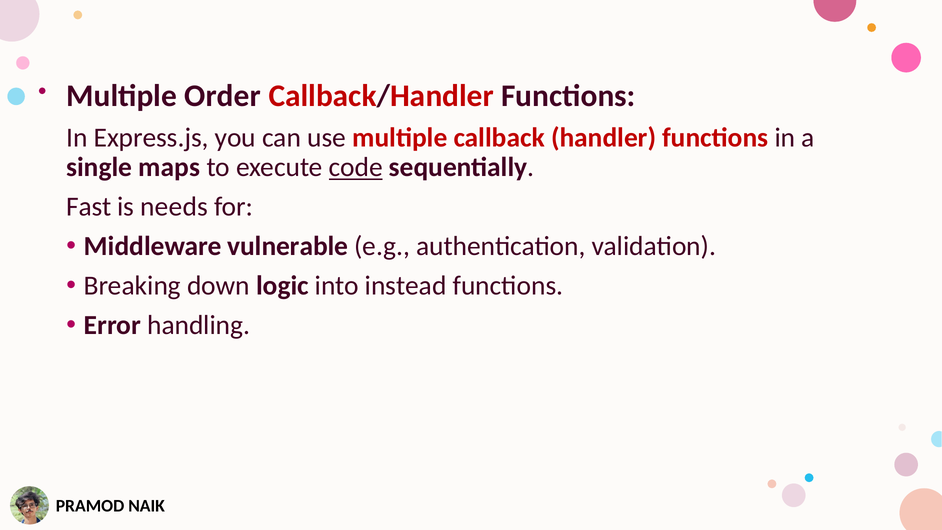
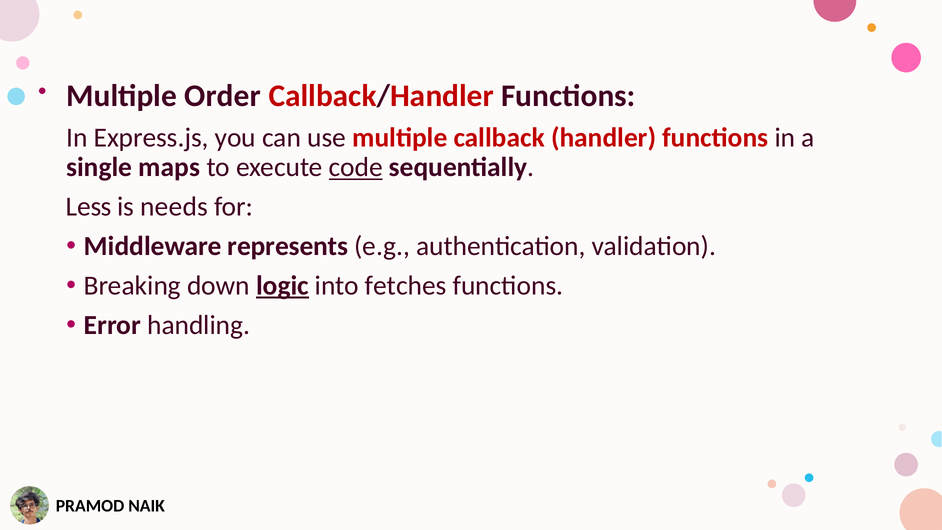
Fast: Fast -> Less (89, 207)
vulnerable: vulnerable -> represents (288, 246)
logic underline: none -> present (282, 286)
instead: instead -> fetches (406, 286)
